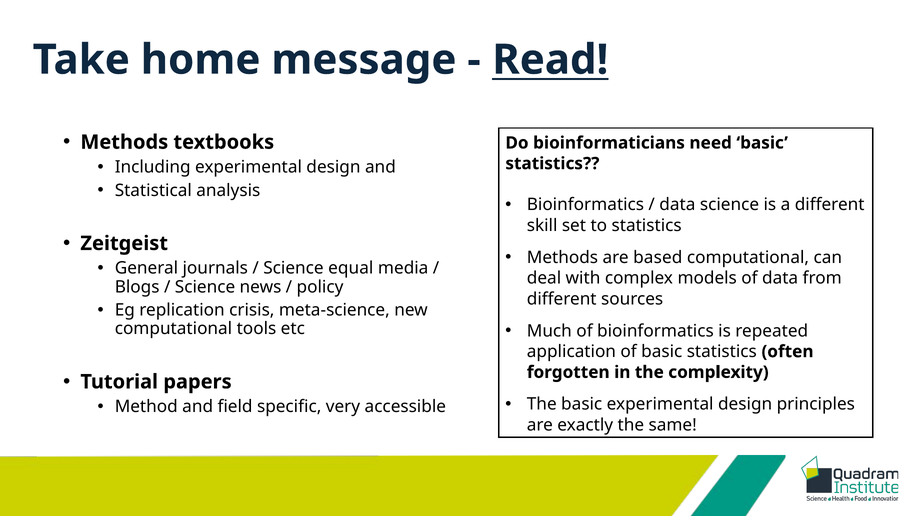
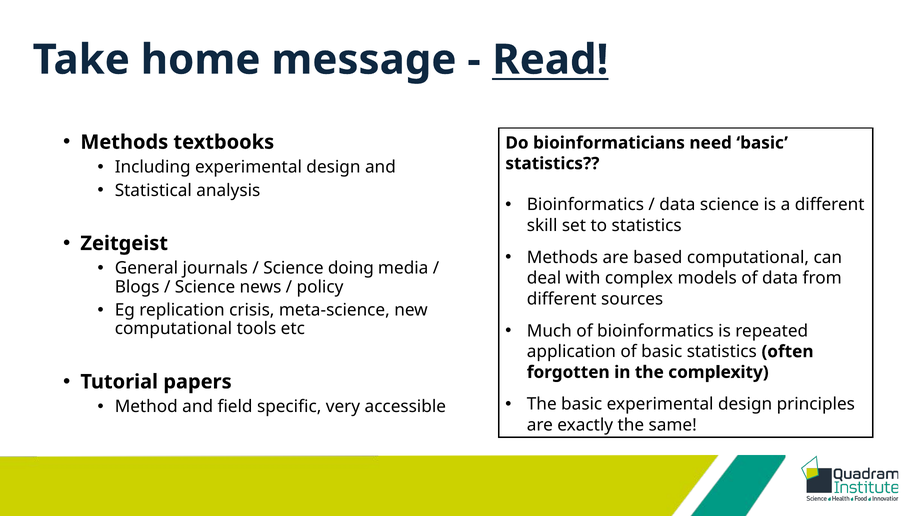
equal: equal -> doing (351, 268)
